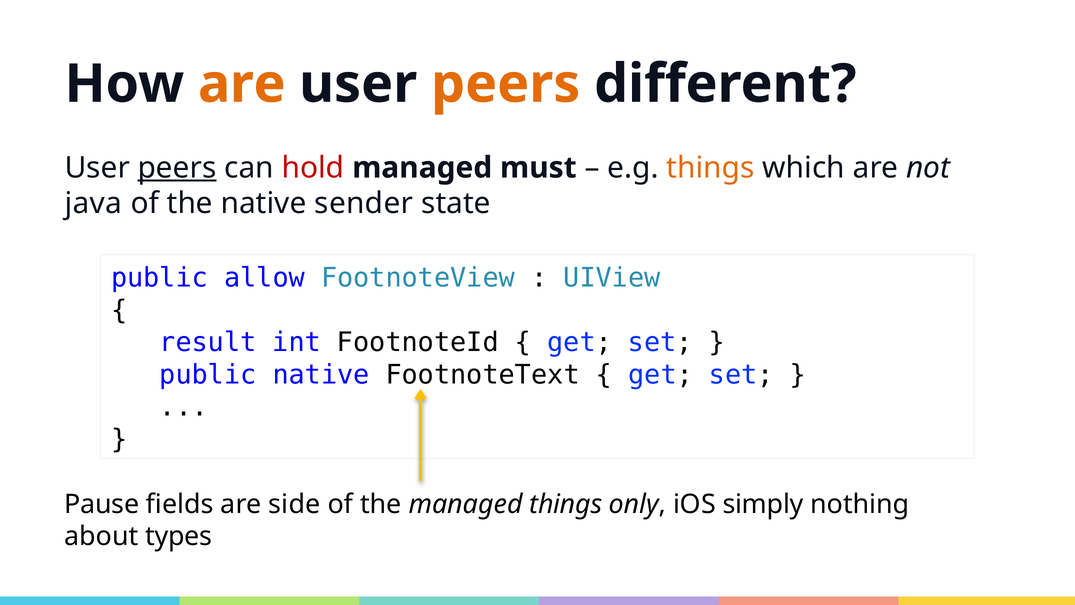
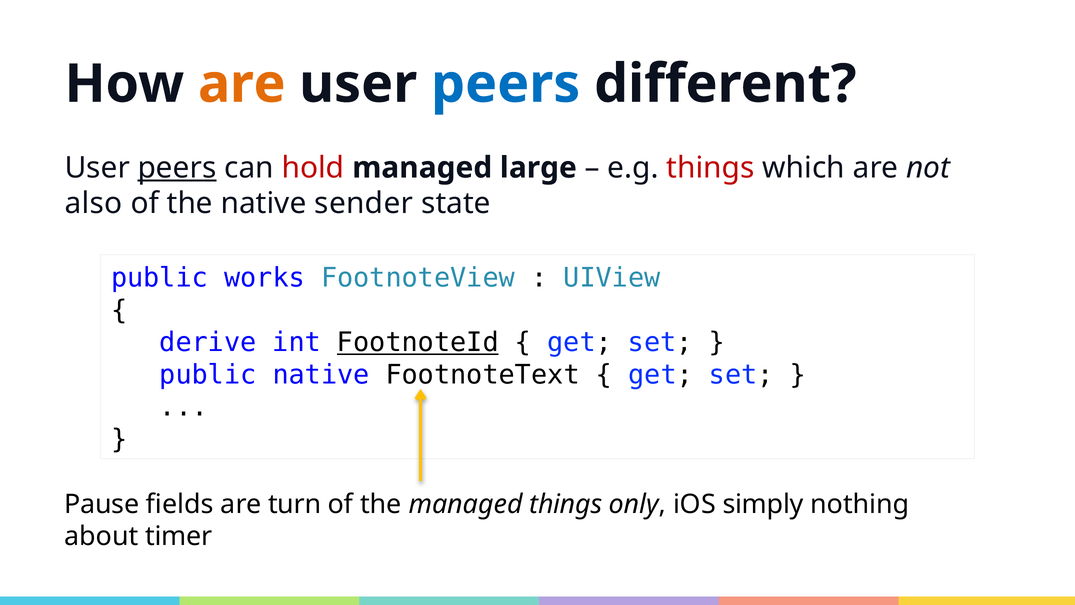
peers colour: orange -> blue (506, 84)
must: must -> large (538, 168)
things colour: orange -> red (711, 168)
java: java -> also (93, 203)
allow: allow -> works (265, 278)
result: result -> derive (208, 342)
FootnoteId underline: none -> present (418, 342)
side: side -> turn (295, 504)
types: types -> timer (179, 536)
